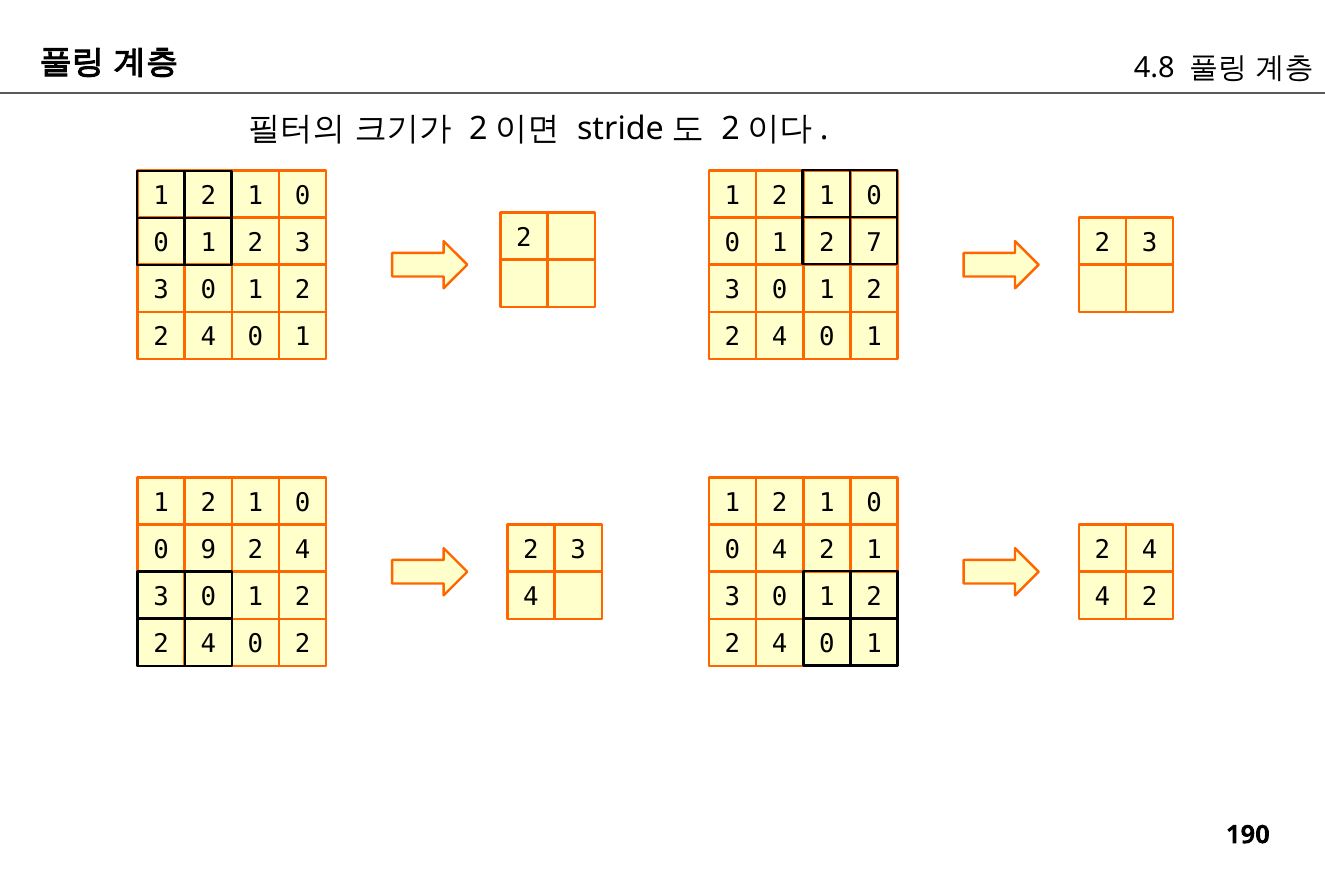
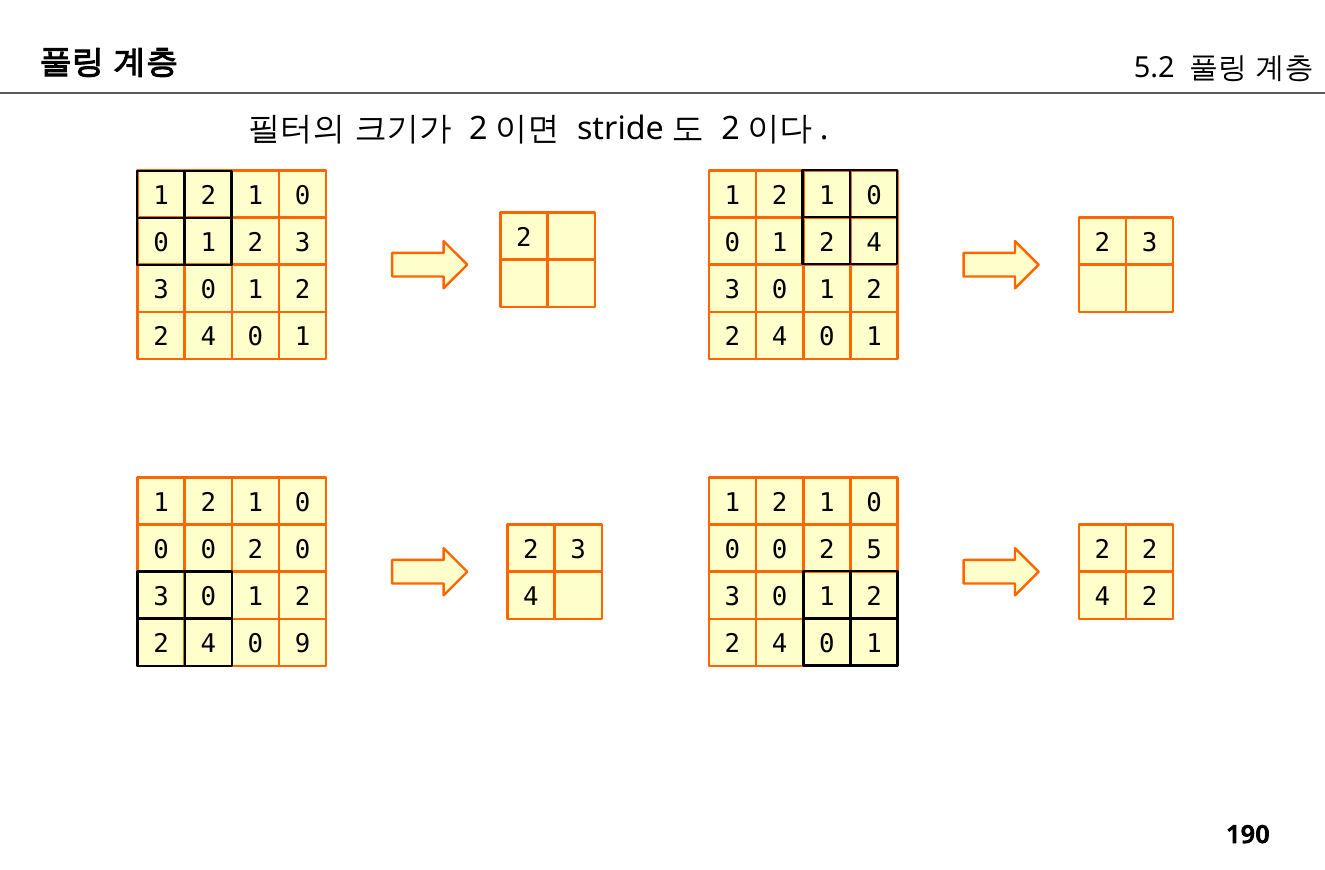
4.8: 4.8 -> 5.2 (1154, 68)
1 2 7: 7 -> 4 (874, 243)
9: 9 -> 0 (208, 550)
4: 4 -> 0 (303, 550)
4: 4 -> 0 (780, 550)
1: 1 -> 5 (874, 550)
4: 4 -> 2 (1150, 550)
0 2: 2 -> 9 (303, 645)
